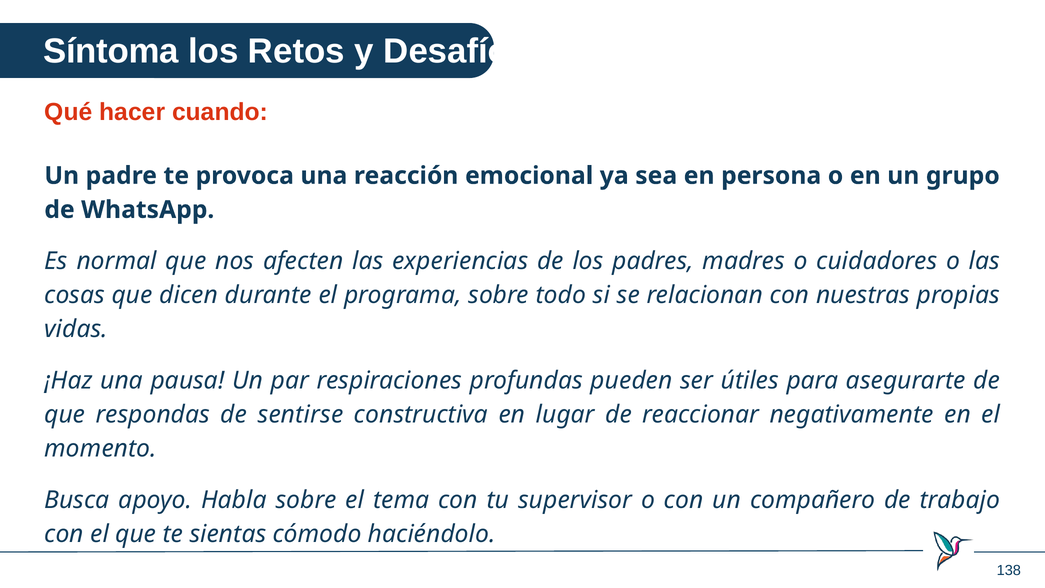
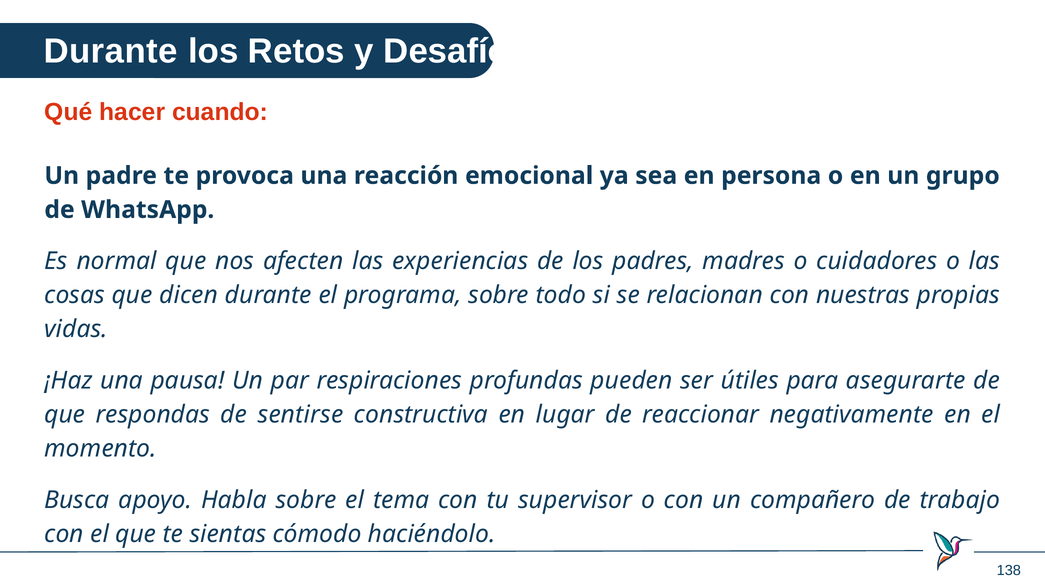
Síntoma: Síntoma -> Durante (111, 51)
